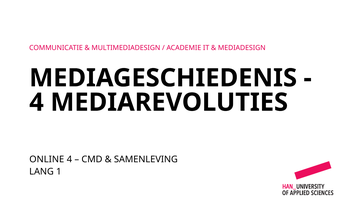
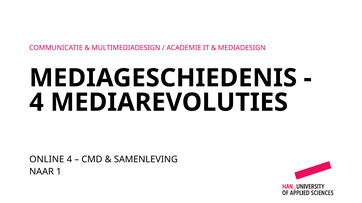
LANG: LANG -> NAAR (42, 172)
